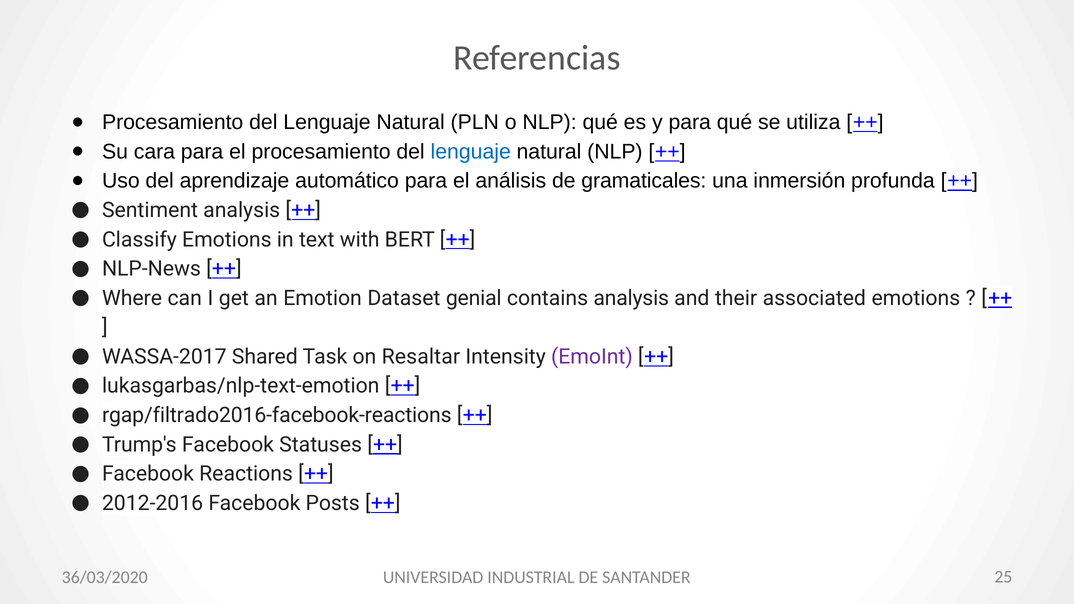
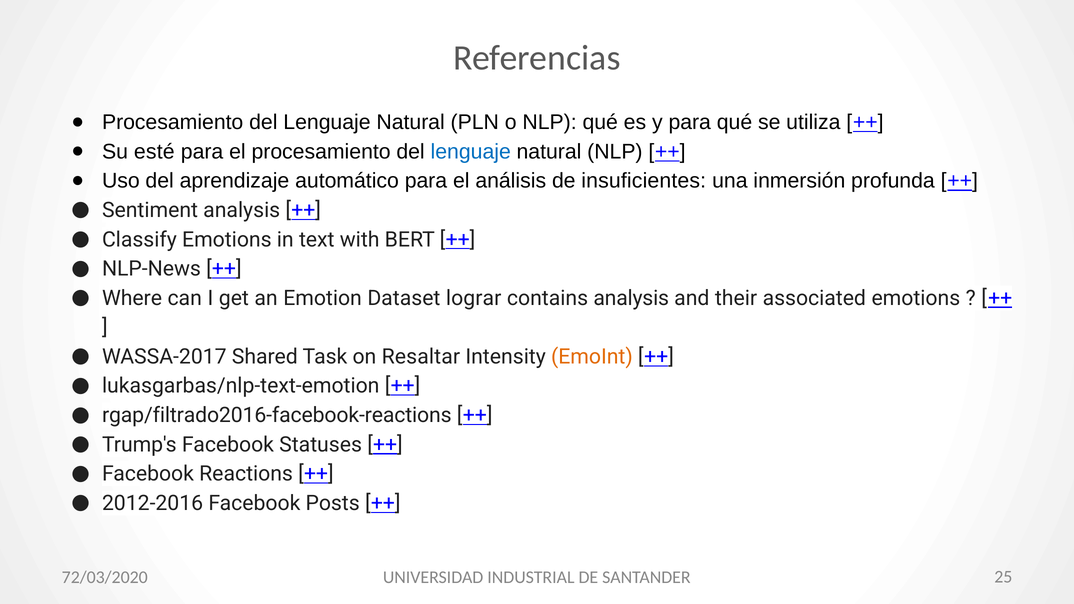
cara: cara -> esté (154, 152)
gramaticales: gramaticales -> insuficientes (644, 181)
genial: genial -> lograr (474, 298)
EmoInt colour: purple -> orange (592, 357)
36/03/2020: 36/03/2020 -> 72/03/2020 (105, 577)
